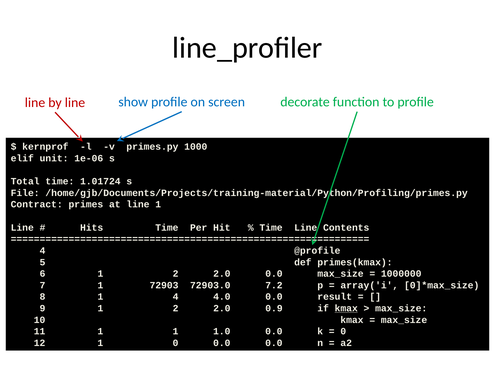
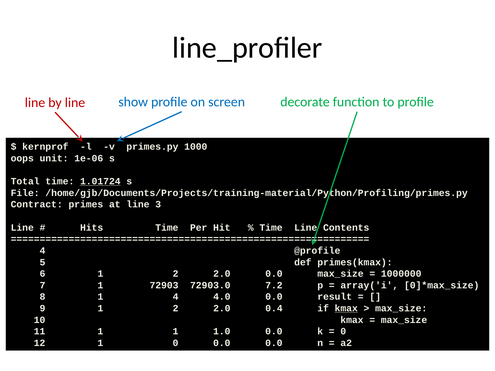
elif: elif -> oops (22, 158)
1.01724 underline: none -> present (100, 181)
line 1: 1 -> 3 (158, 205)
0.9: 0.9 -> 0.4 (274, 309)
